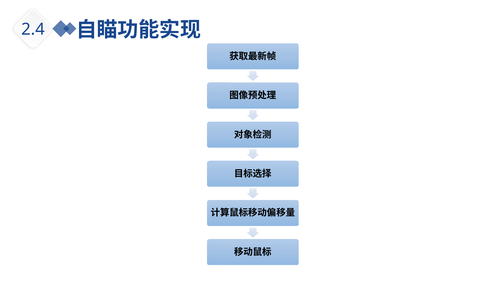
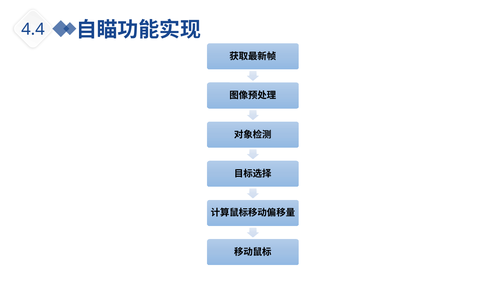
2.4: 2.4 -> 4.4 (33, 29)
